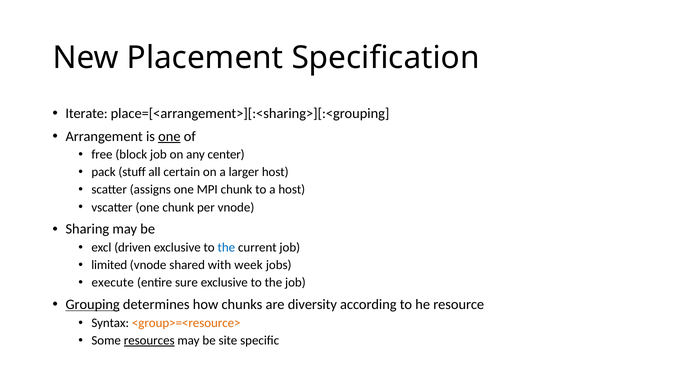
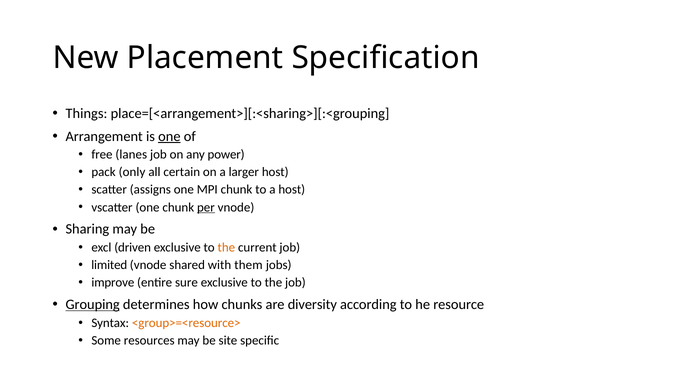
Iterate: Iterate -> Things (86, 114)
block: block -> lanes (131, 155)
center: center -> power (226, 155)
stuff: stuff -> only (132, 172)
per underline: none -> present (206, 207)
the colour: blue -> orange (226, 248)
week: week -> them (248, 265)
execute: execute -> improve (113, 283)
resources underline: present -> none (149, 341)
